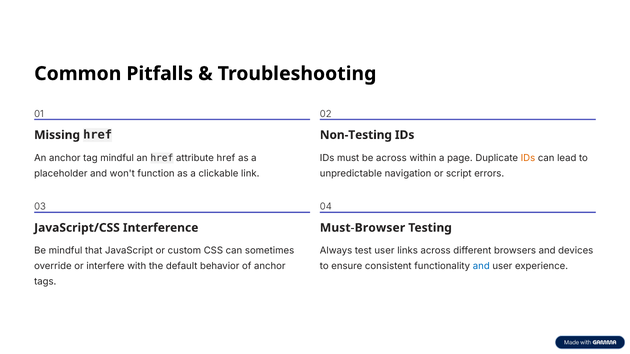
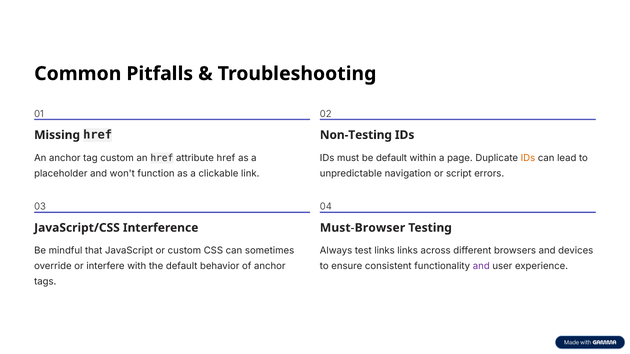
be across: across -> default (392, 158)
tag mindful: mindful -> custom (117, 158)
test user: user -> links (385, 251)
and colour: blue -> purple (481, 267)
